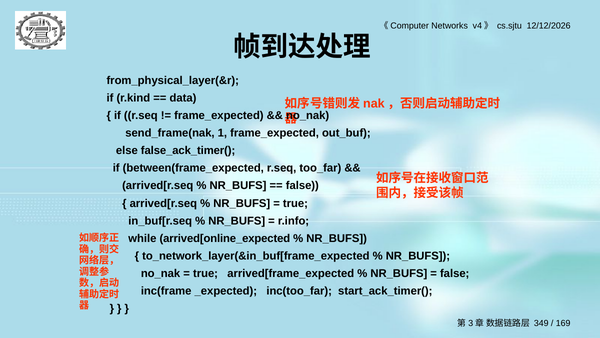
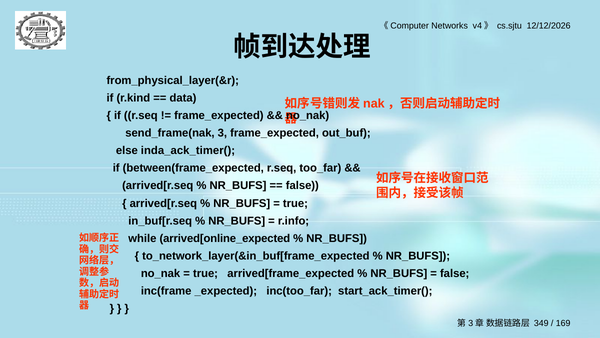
1: 1 -> 3 (222, 133)
false_ack_timer(: false_ack_timer( -> inda_ack_timer( (188, 150)
